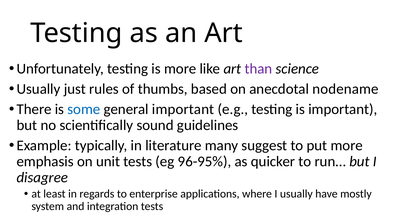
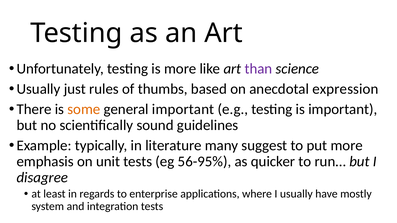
nodename: nodename -> expression (345, 89)
some colour: blue -> orange (84, 109)
96-95%: 96-95% -> 56-95% (205, 162)
